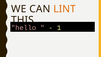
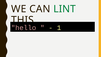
LINT colour: orange -> green (65, 9)
